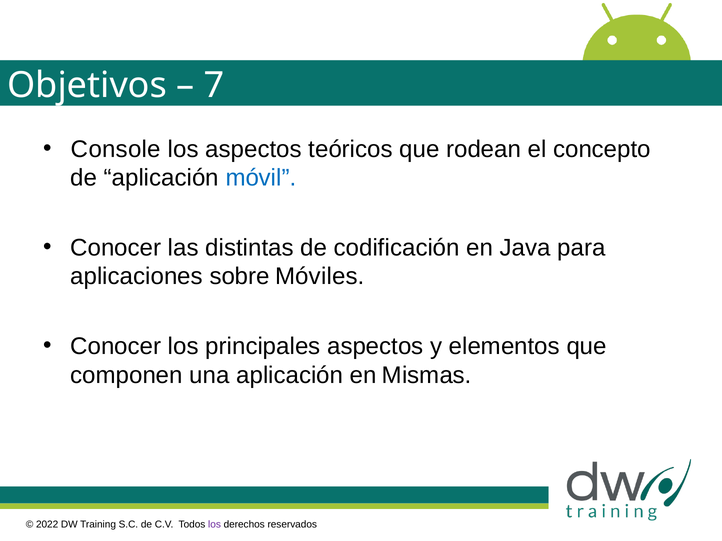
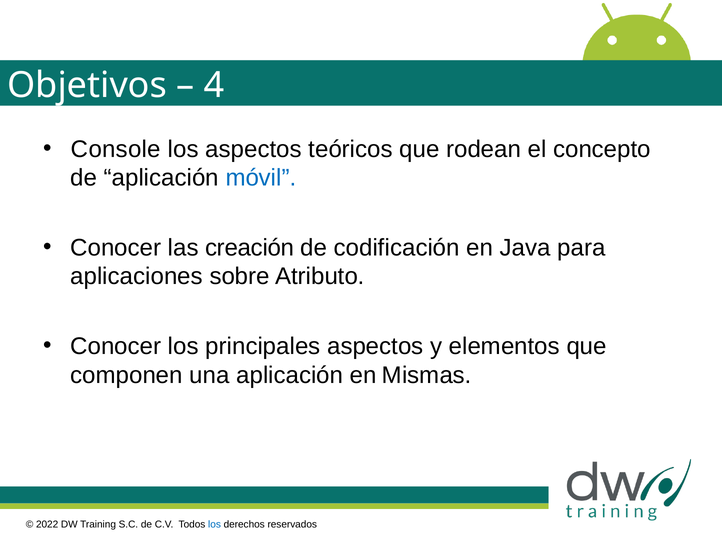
7: 7 -> 4 (214, 86)
distintas: distintas -> creación (250, 248)
Móviles: Móviles -> Atributo (320, 277)
los colour: purple -> blue (215, 525)
